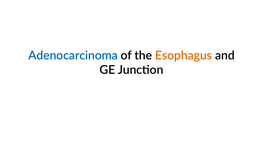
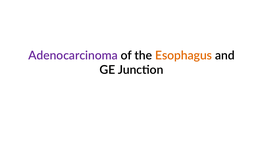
Adenocarcinoma colour: blue -> purple (73, 55)
